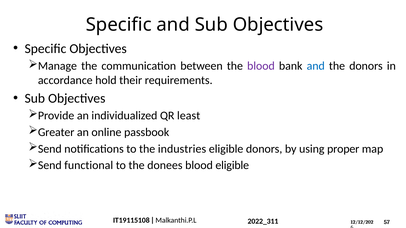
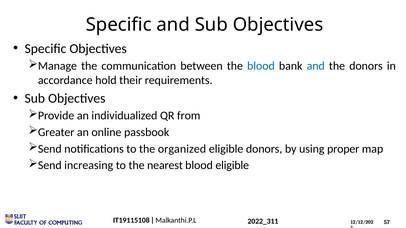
blood colour: purple -> blue (261, 66)
least: least -> from (189, 116)
industries: industries -> organized (182, 149)
functional: functional -> increasing (89, 166)
donees: donees -> nearest (165, 166)
